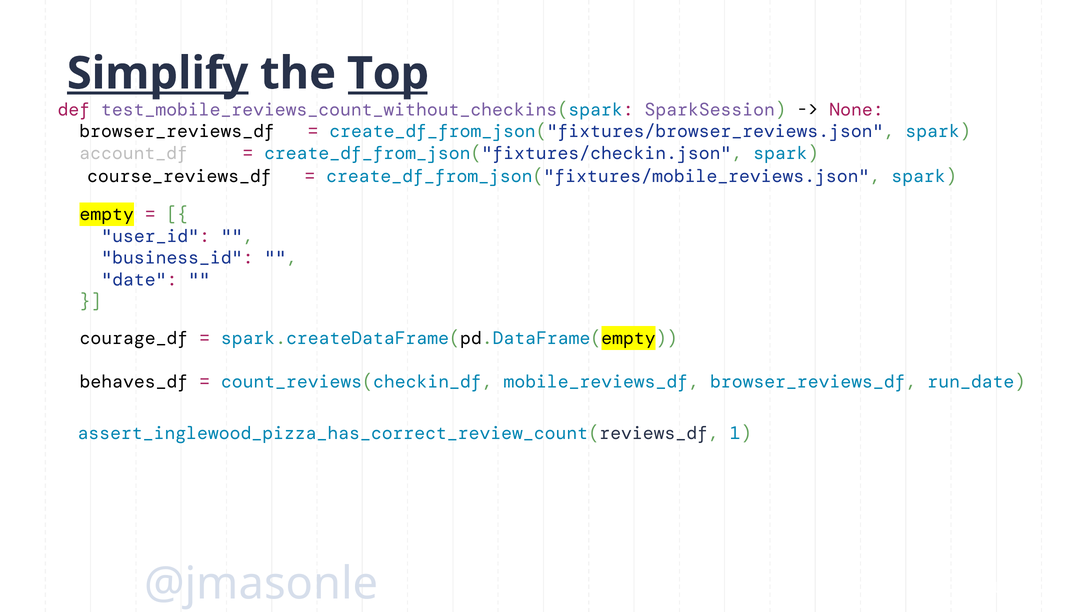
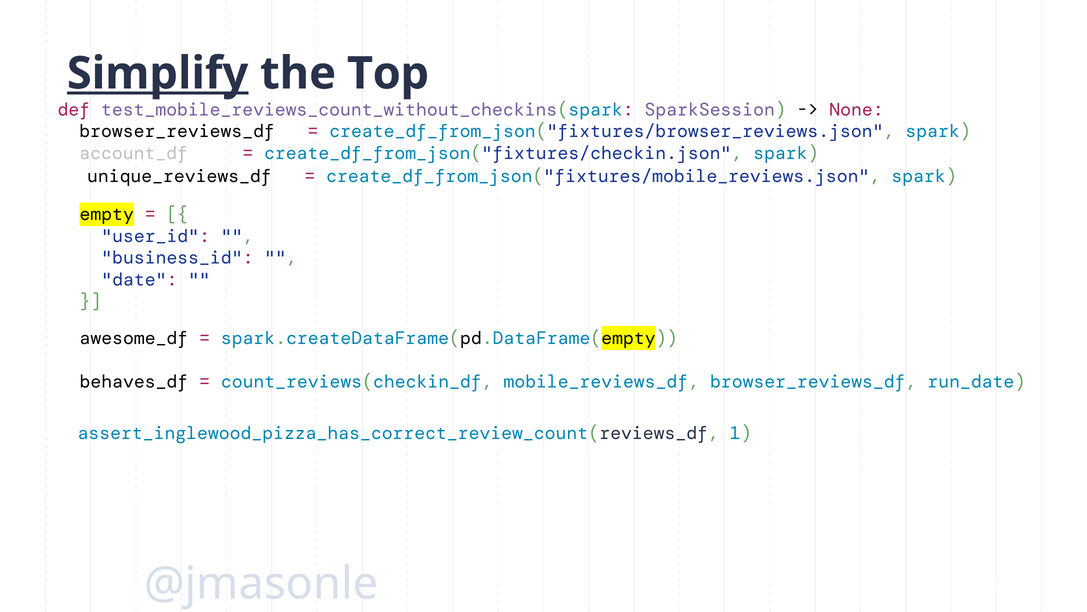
Top underline: present -> none (388, 73)
course_reviews_df: course_reviews_df -> unique_reviews_df (179, 176)
courage_df: courage_df -> awesome_df (134, 338)
